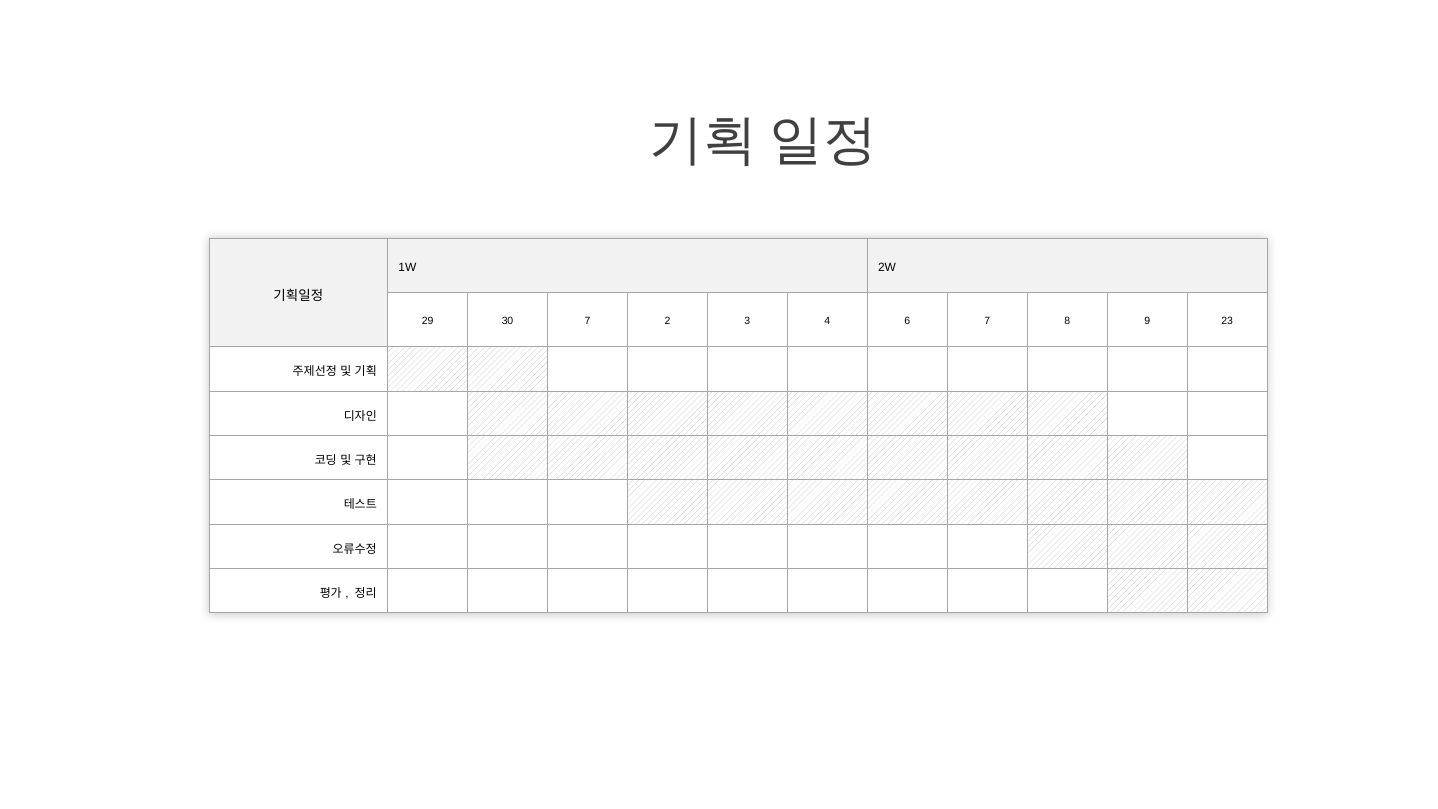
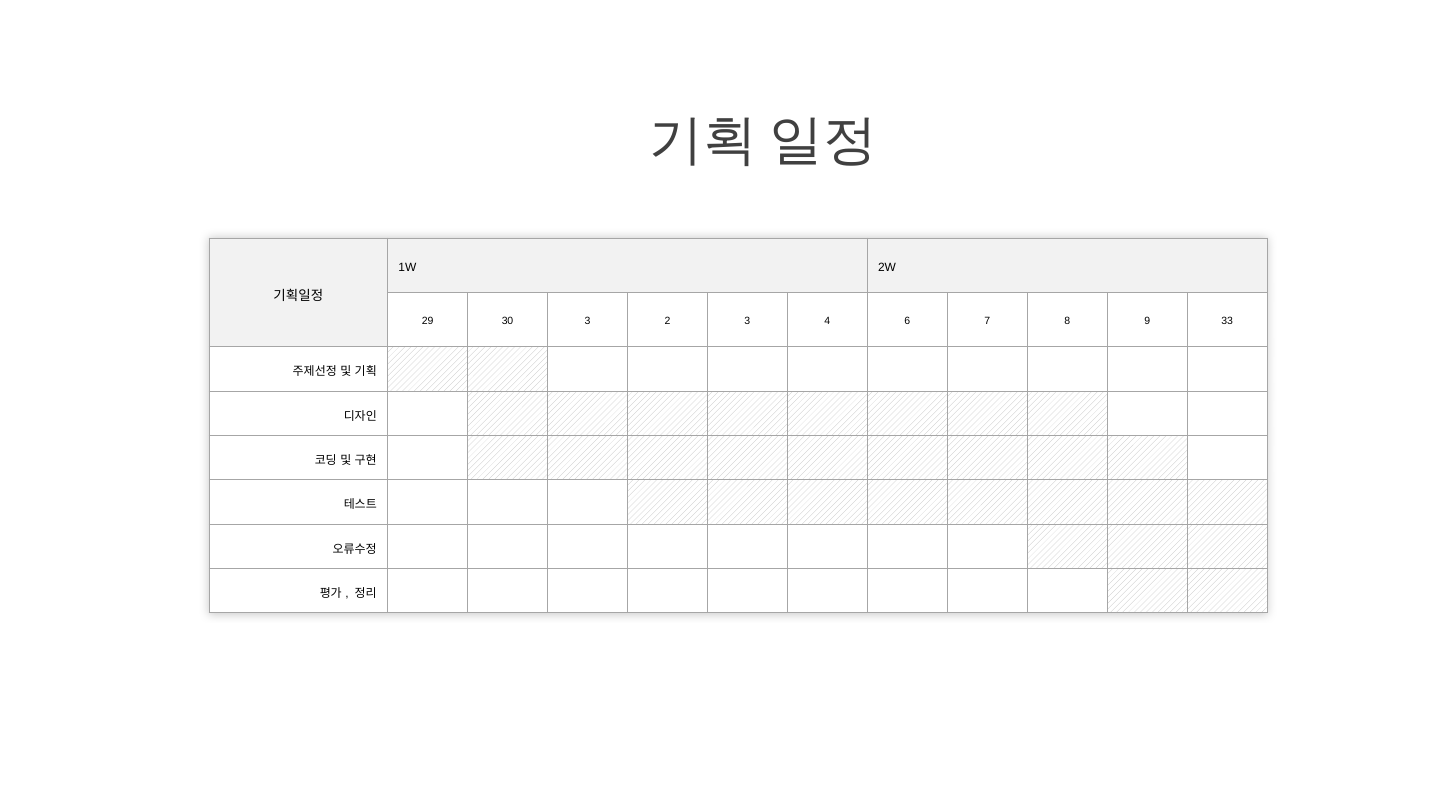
30 7: 7 -> 3 (588, 321)
23: 23 -> 33 (1227, 321)
